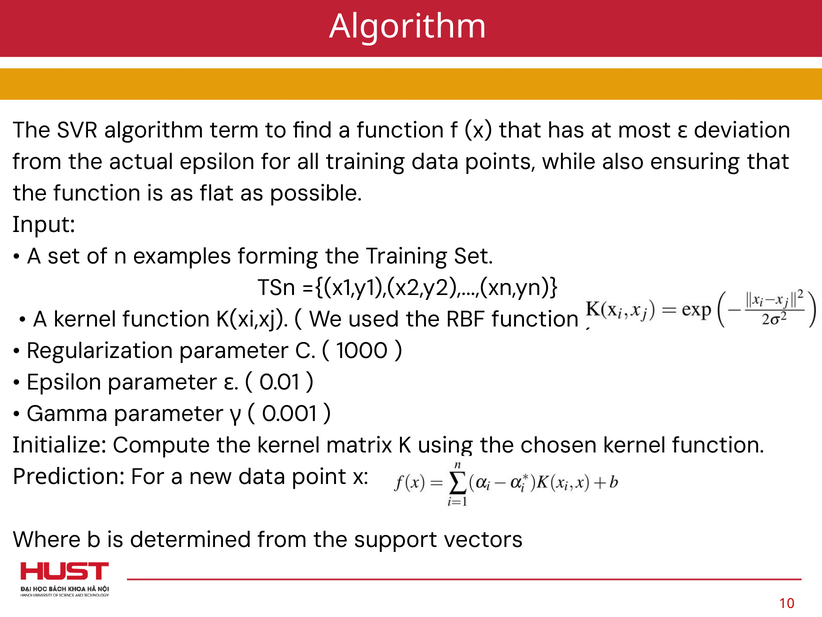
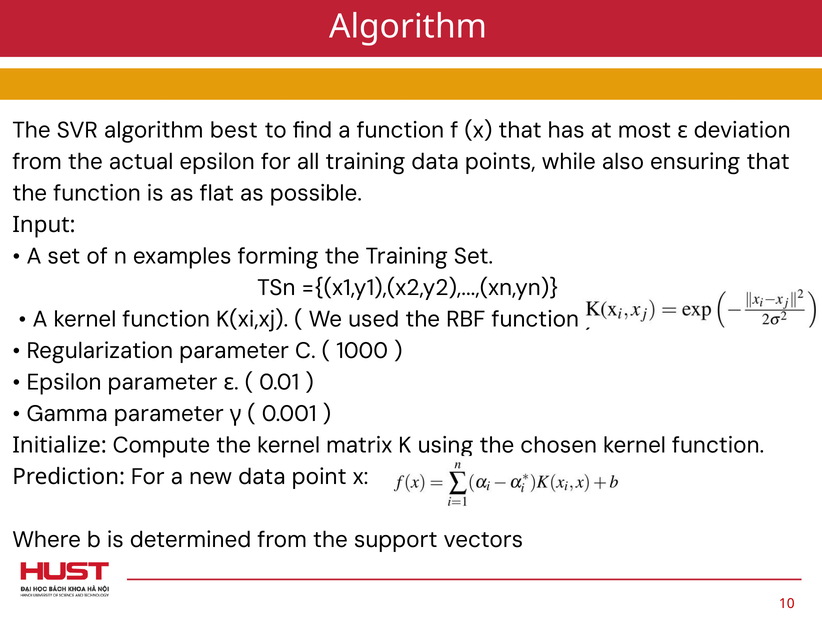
term: term -> best (234, 130)
